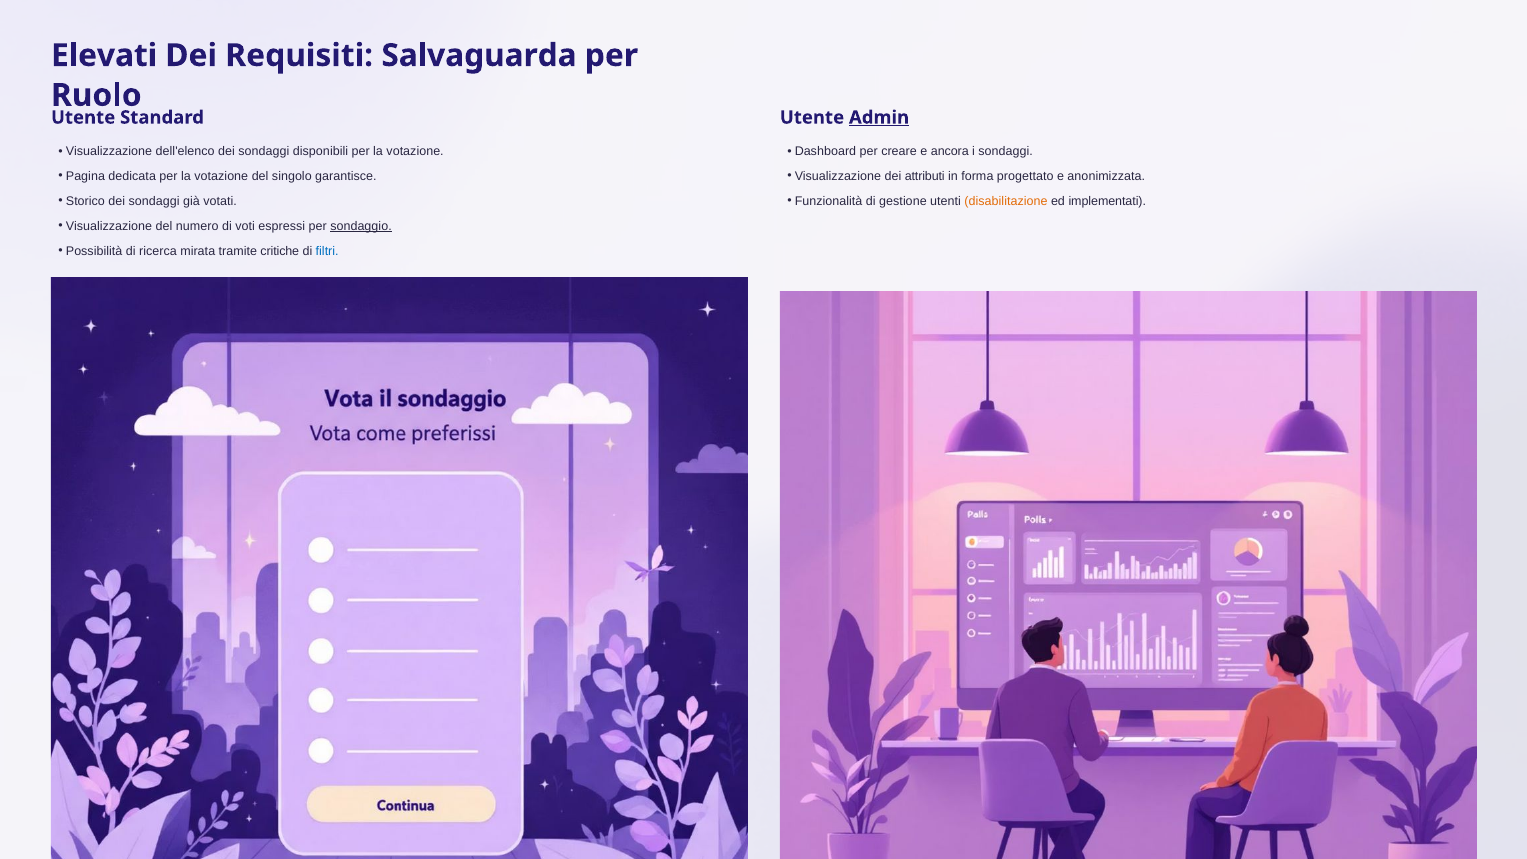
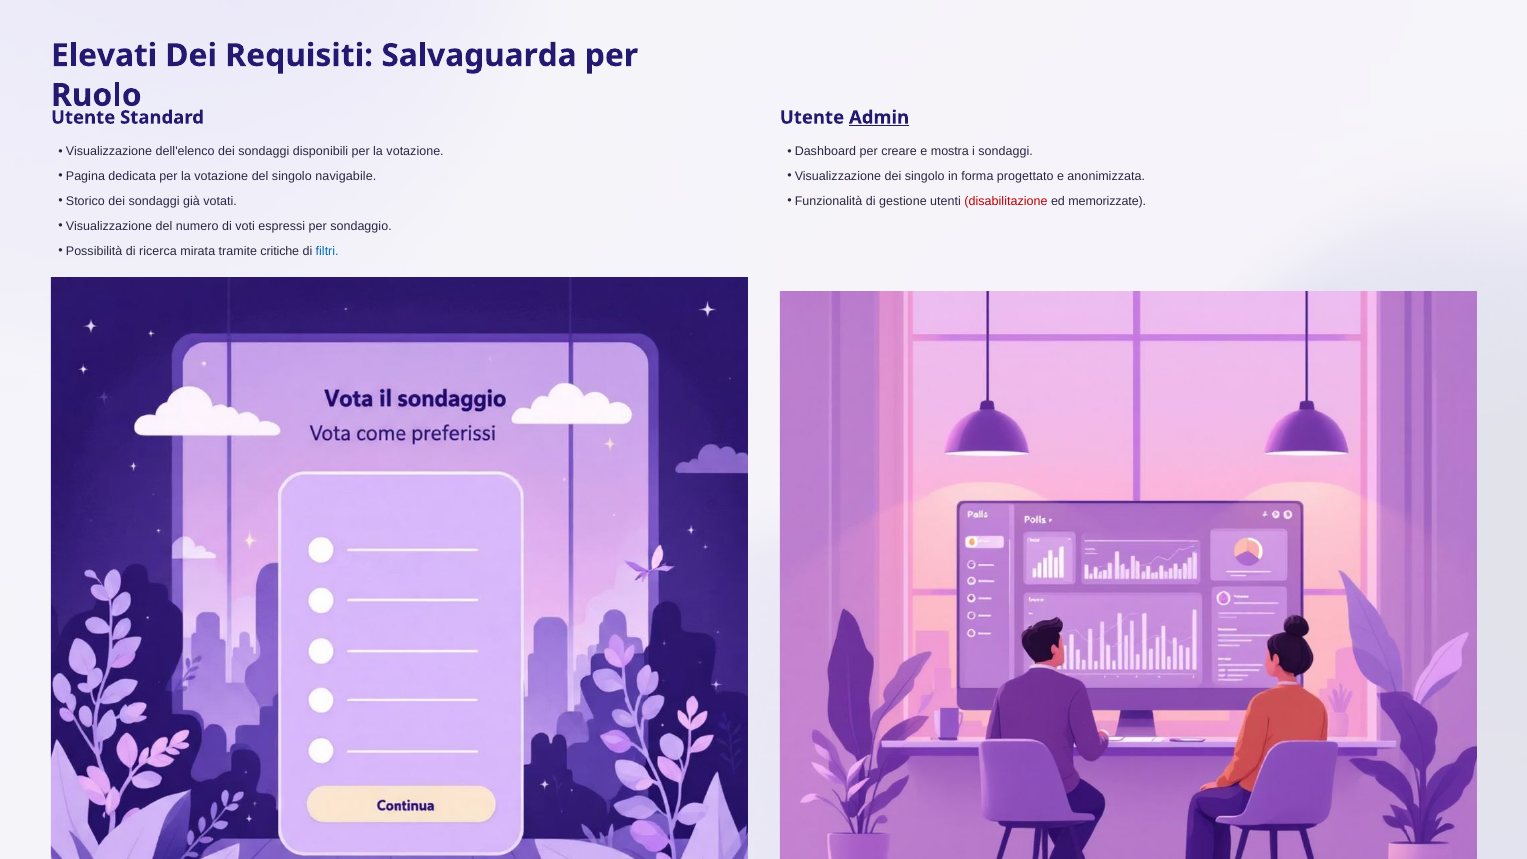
ancora: ancora -> mostra (950, 152)
garantisce: garantisce -> navigabile (346, 176)
dei attributi: attributi -> singolo (925, 176)
disabilitazione colour: orange -> red (1006, 201)
implementati: implementati -> memorizzate (1107, 201)
sondaggio underline: present -> none (361, 226)
